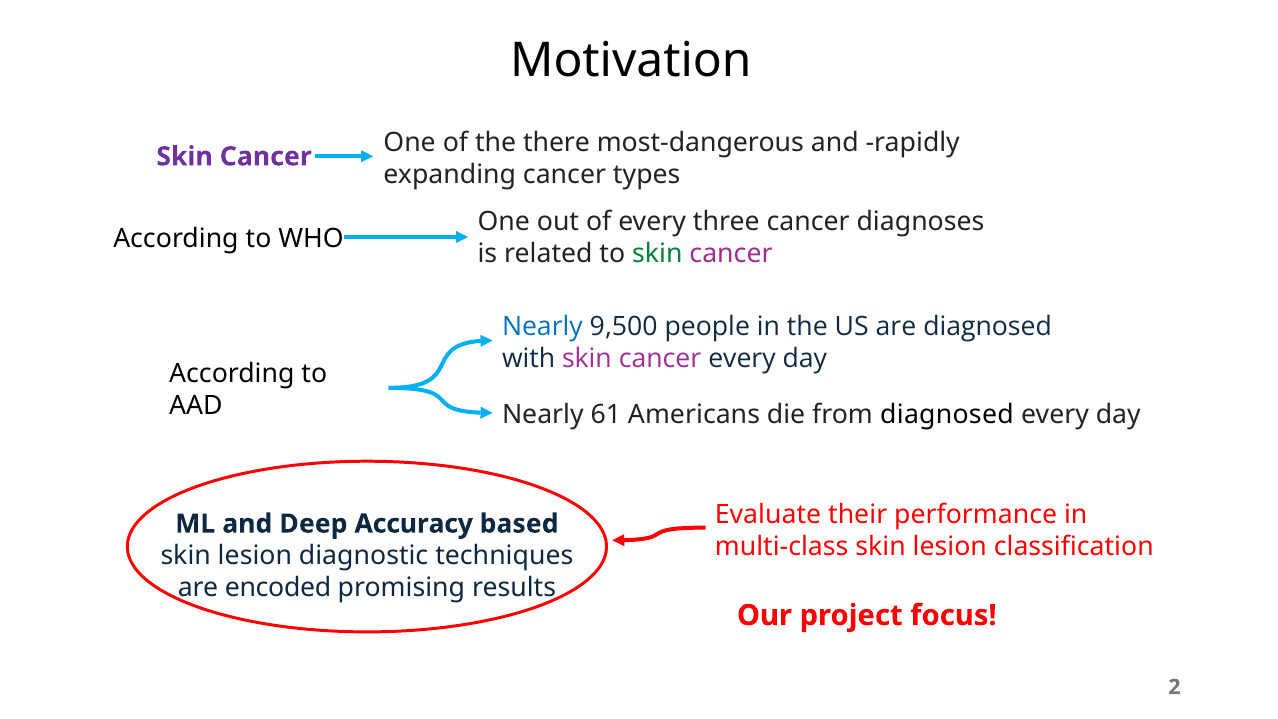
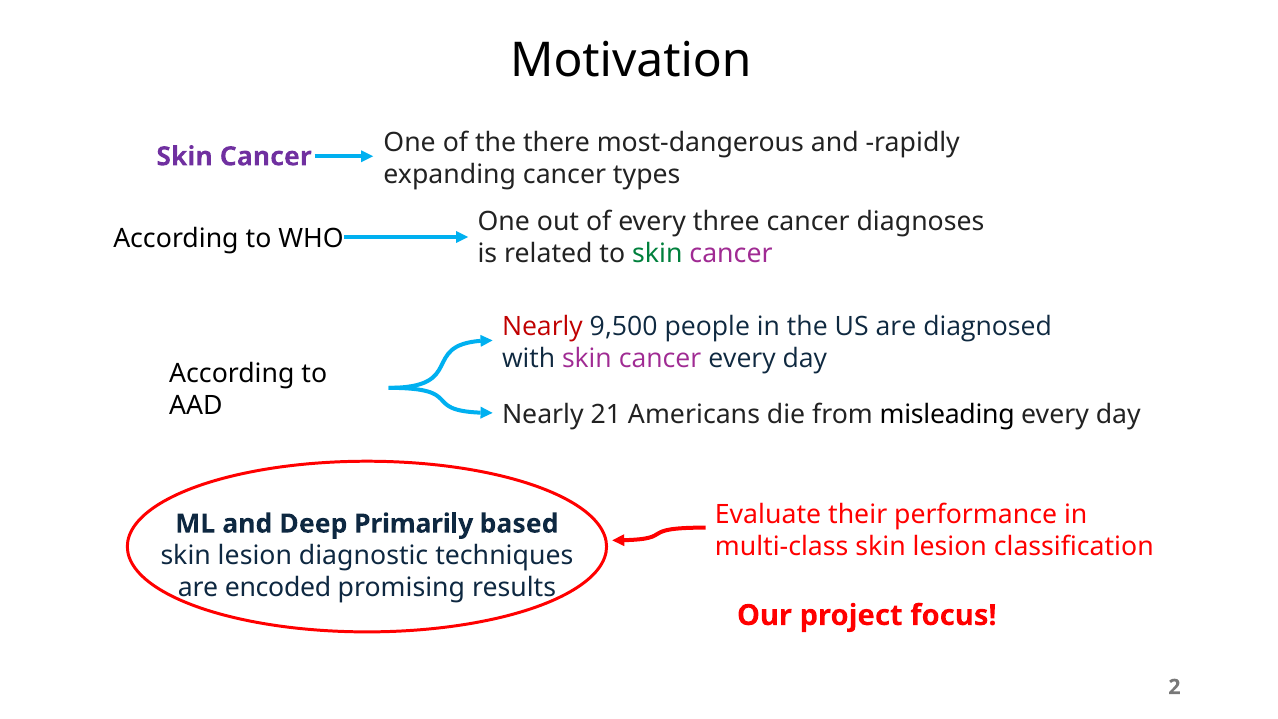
Nearly colour: blue -> red (542, 326)
61: 61 -> 21 (606, 415)
from diagnosed: diagnosed -> misleading (947, 415)
Accuracy: Accuracy -> Primarily (414, 524)
